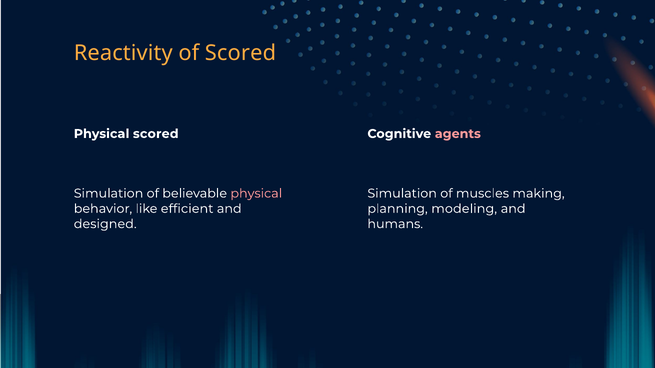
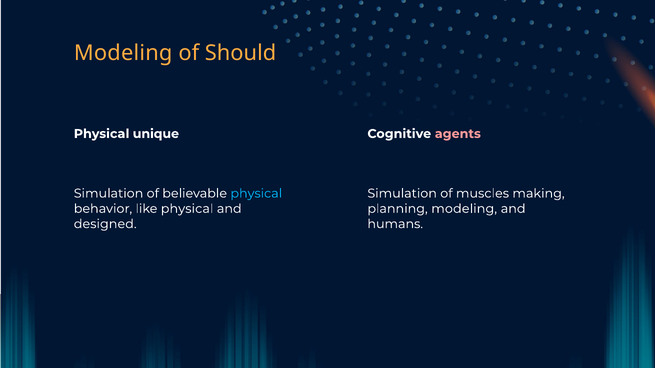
Reactivity: Reactivity -> Modeling (123, 53)
of Scored: Scored -> Should (241, 53)
Physical scored: scored -> unique (156, 134)
physical colour: pink -> light blue (256, 194)
like efficient: efficient -> physical (187, 209)
